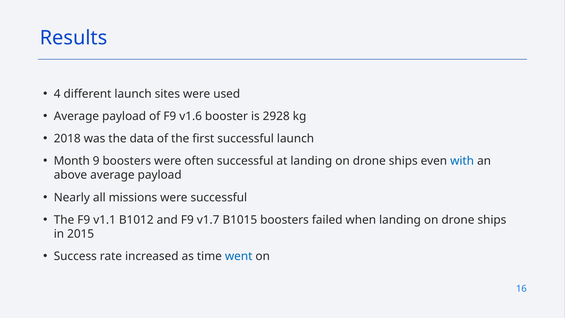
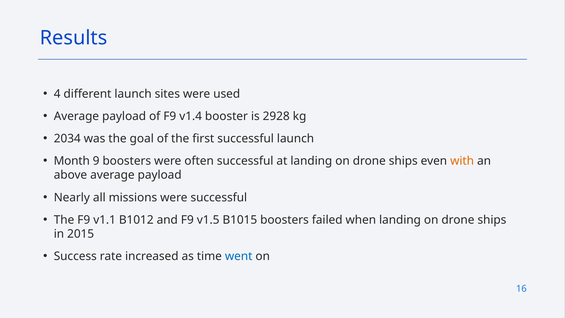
v1.6: v1.6 -> v1.4 (191, 116)
2018: 2018 -> 2034 (67, 138)
data: data -> goal (142, 138)
with colour: blue -> orange (462, 161)
v1.7: v1.7 -> v1.5 (208, 220)
